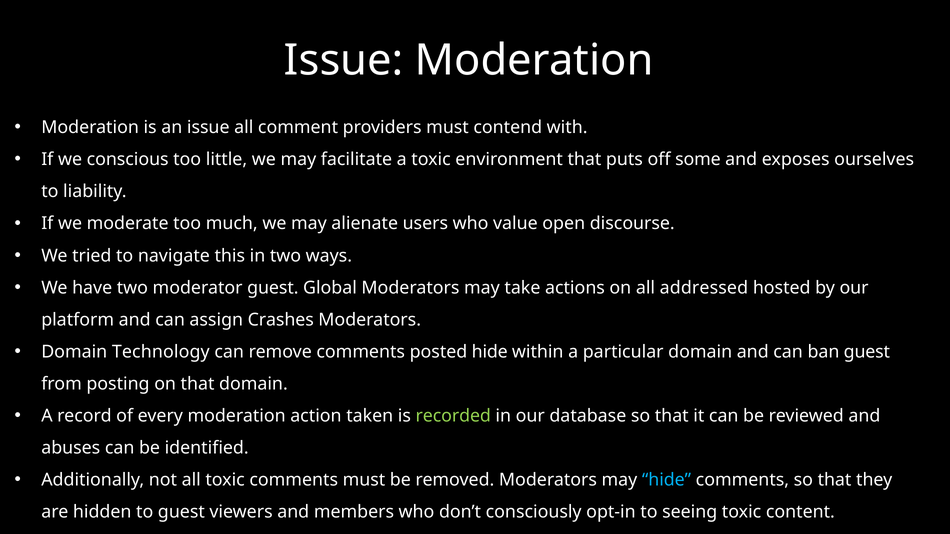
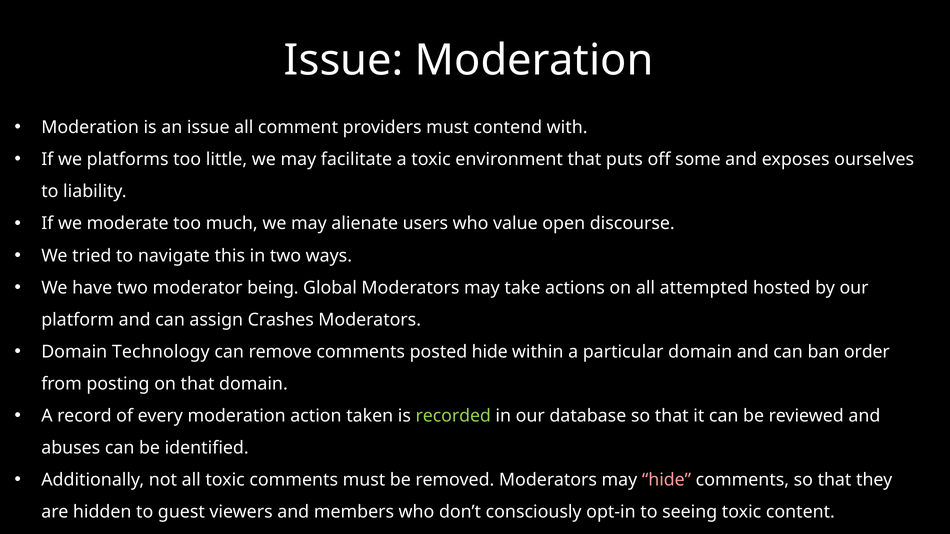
conscious: conscious -> platforms (128, 160)
moderator guest: guest -> being (273, 288)
addressed: addressed -> attempted (704, 288)
ban guest: guest -> order (867, 352)
hide colour: light blue -> pink (667, 480)
